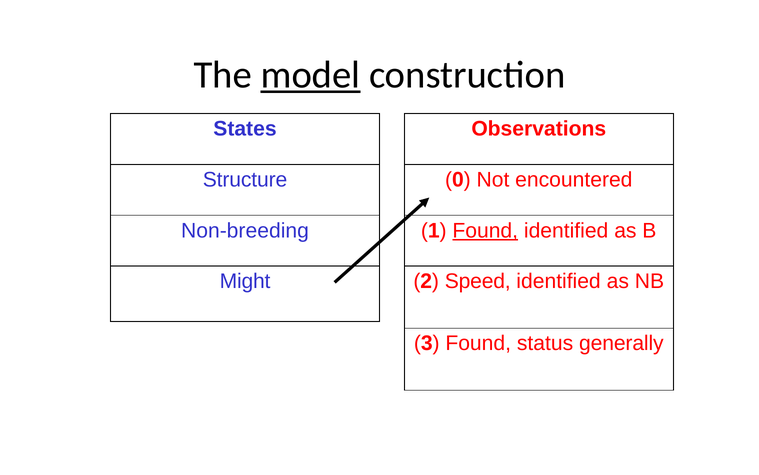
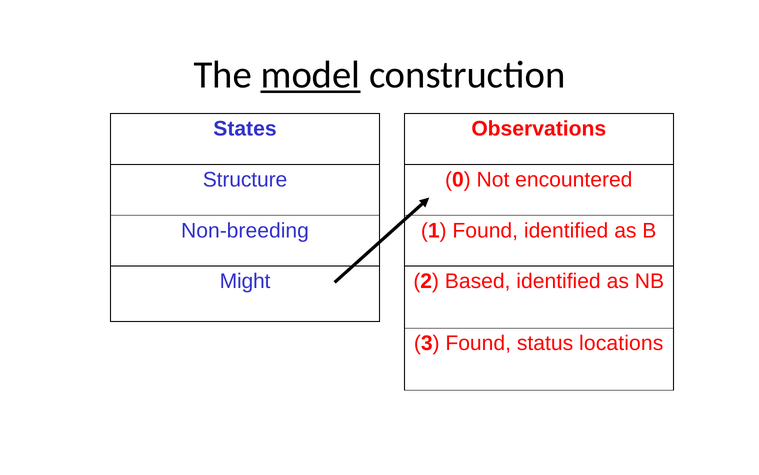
Found underline: present -> none (485, 230)
Speed: Speed -> Based (478, 281)
generally: generally -> locations (621, 343)
